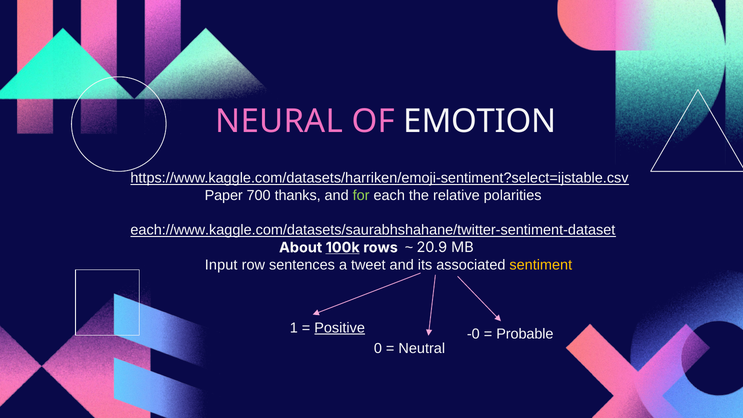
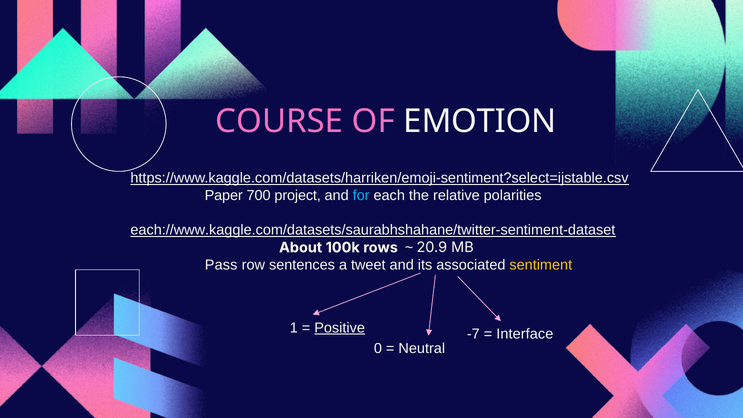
NEURAL: NEURAL -> COURSE (279, 121)
thanks: thanks -> project (298, 195)
for colour: light green -> light blue (361, 195)
100k underline: present -> none (343, 248)
Input: Input -> Pass (221, 265)
-0: -0 -> -7 (473, 334)
Probable: Probable -> Interface (525, 334)
